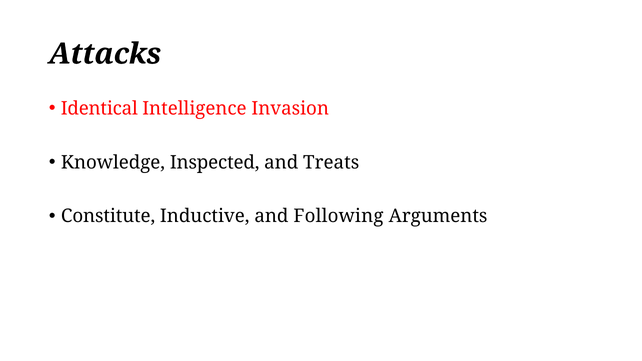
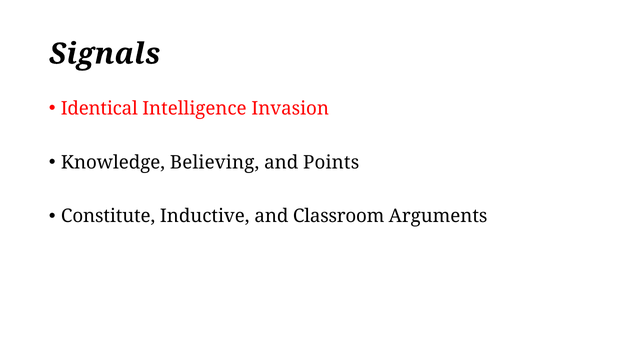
Attacks: Attacks -> Signals (105, 54)
Inspected: Inspected -> Believing (215, 162)
Treats: Treats -> Points (331, 162)
Following: Following -> Classroom (339, 216)
